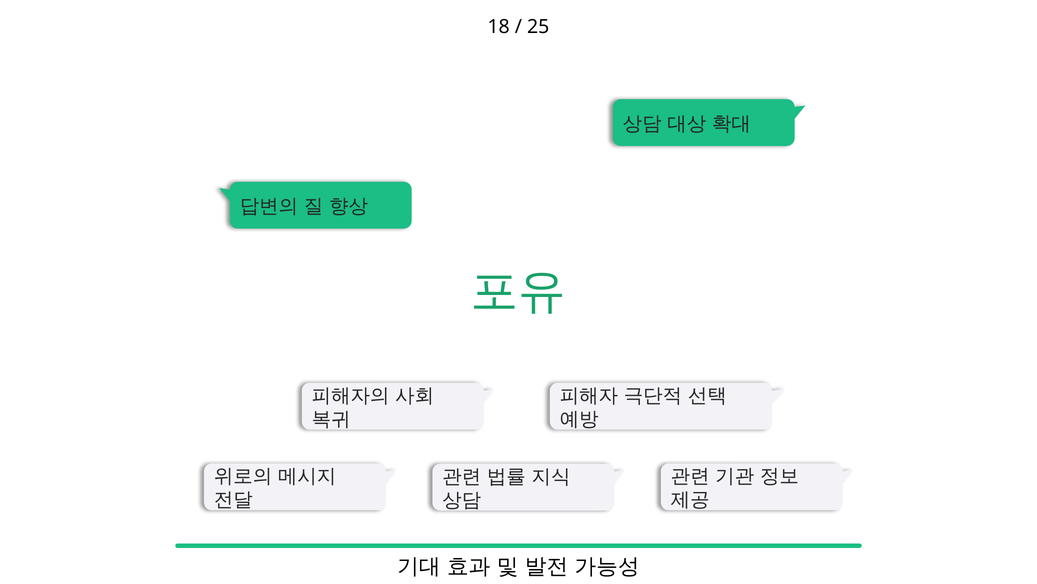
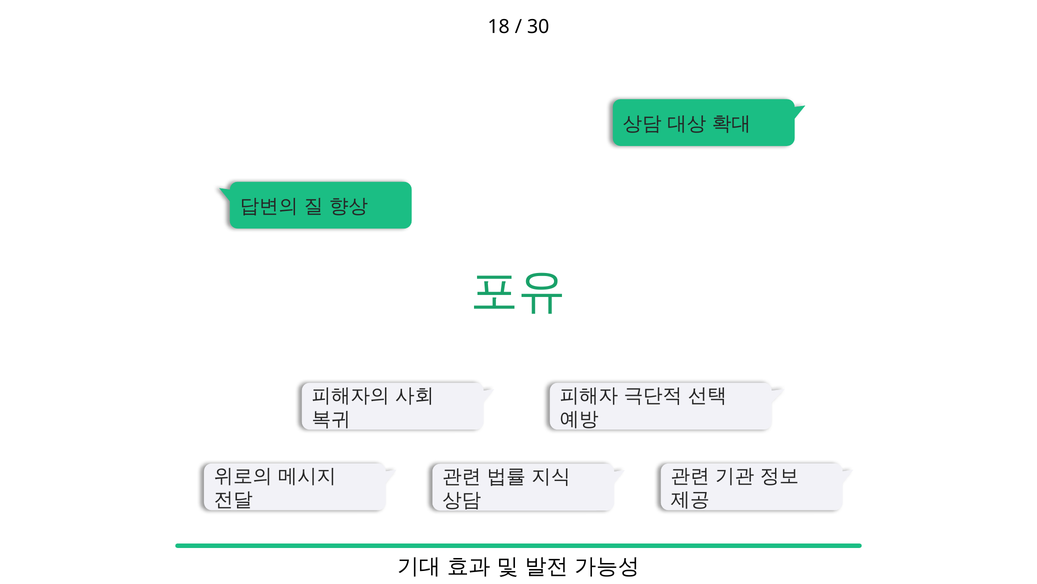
25: 25 -> 30 (538, 27)
